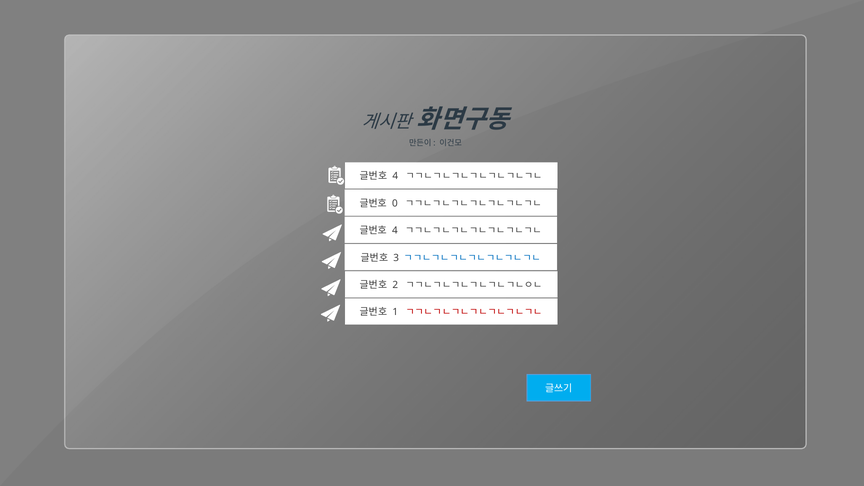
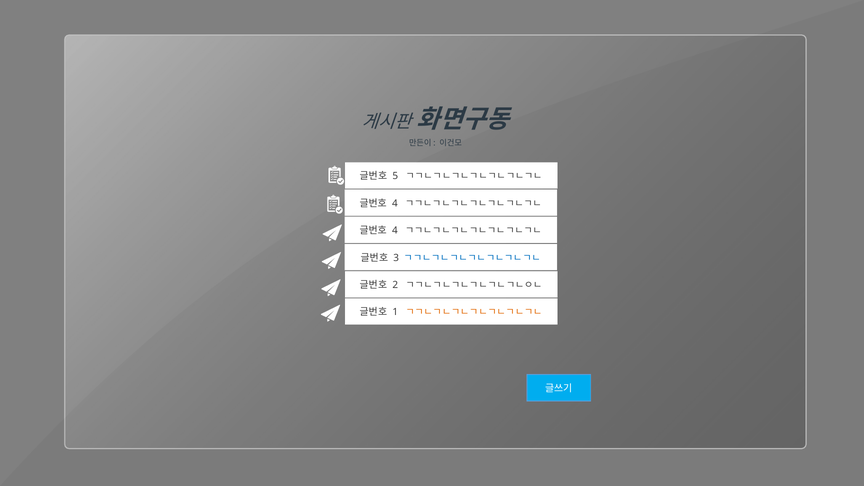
4: 4 -> 5 (395, 176)
0: 0 -> 4 (395, 203)
ㄱㄱㄴㄱㄴㄱㄴㄱㄴㄱㄴㄱㄴㄱㄴ colour: red -> orange (474, 312)
